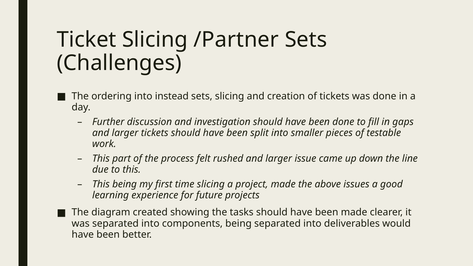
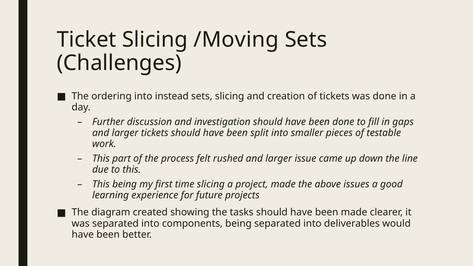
/Partner: /Partner -> /Moving (236, 40)
